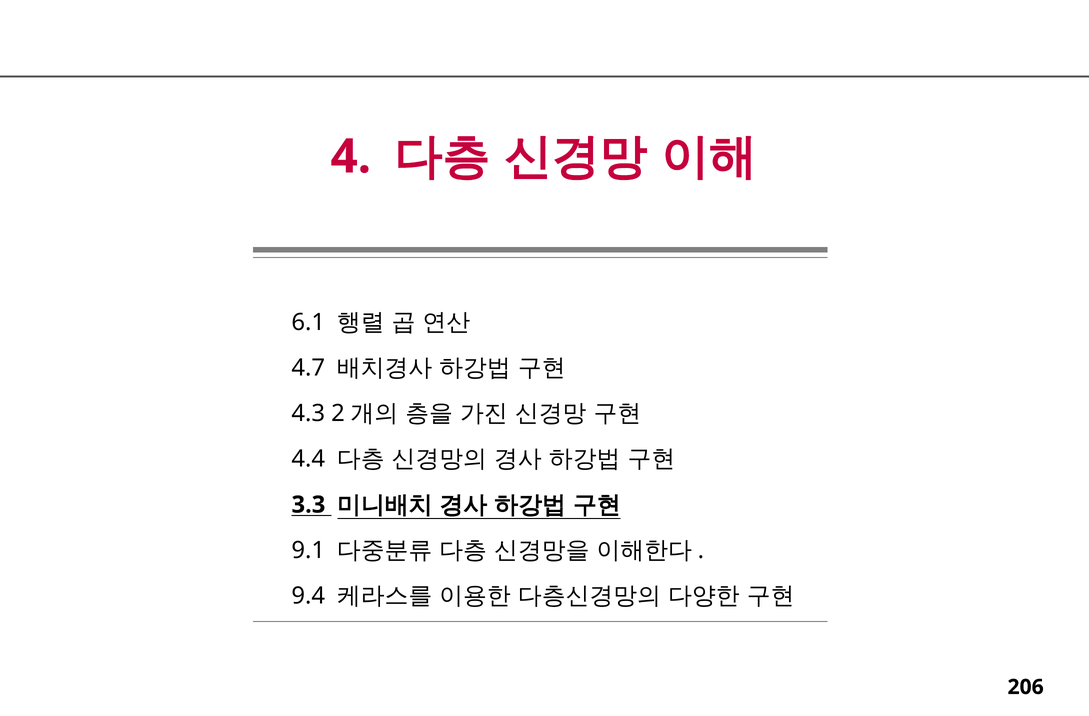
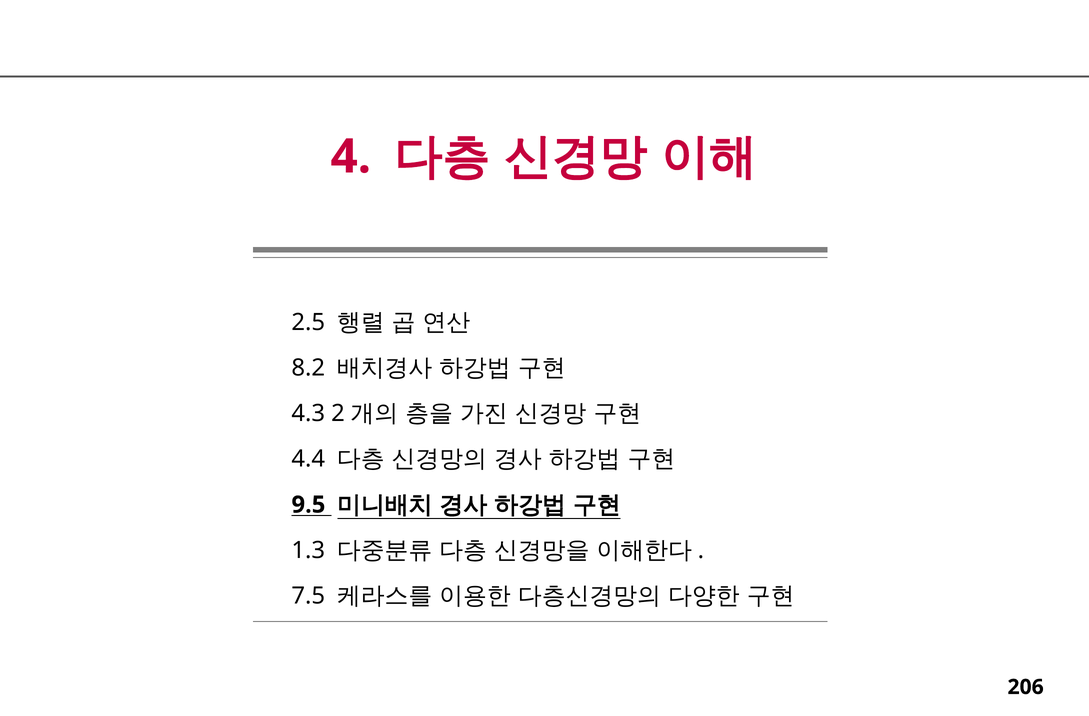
6.1: 6.1 -> 2.5 (308, 322)
4.7: 4.7 -> 8.2 (308, 367)
3.3: 3.3 -> 9.5 (308, 504)
9.1: 9.1 -> 1.3 (308, 550)
9.4: 9.4 -> 7.5 (308, 595)
